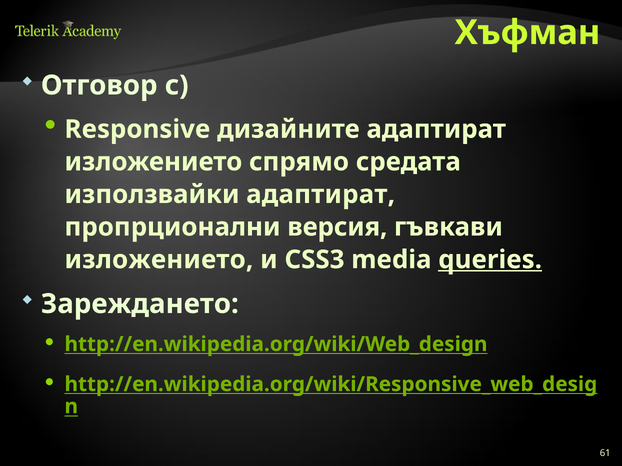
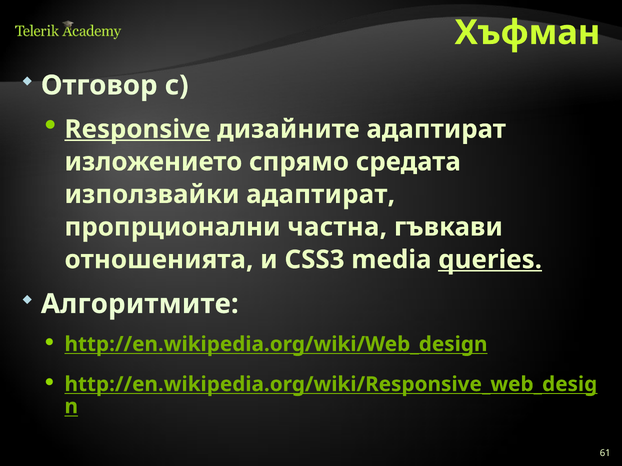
Responsive underline: none -> present (137, 129)
версия: версия -> частна (337, 227)
изложението: изложението -> отношенията (159, 260)
Зареждането: Зареждането -> Алгоритмите (140, 304)
